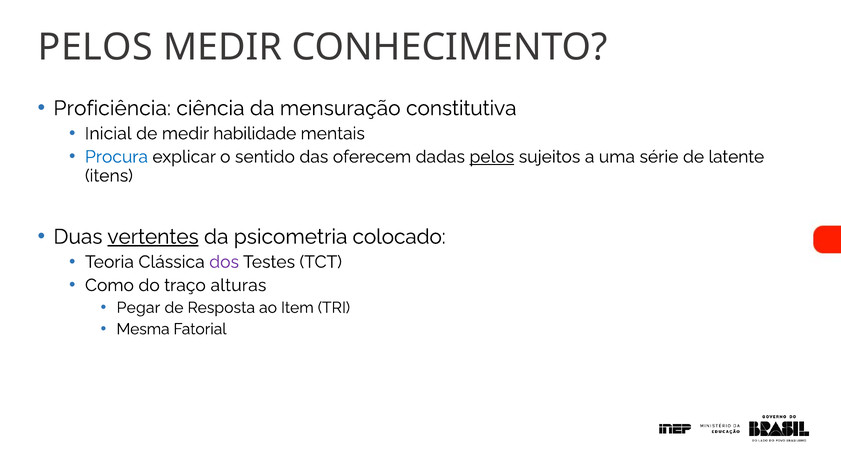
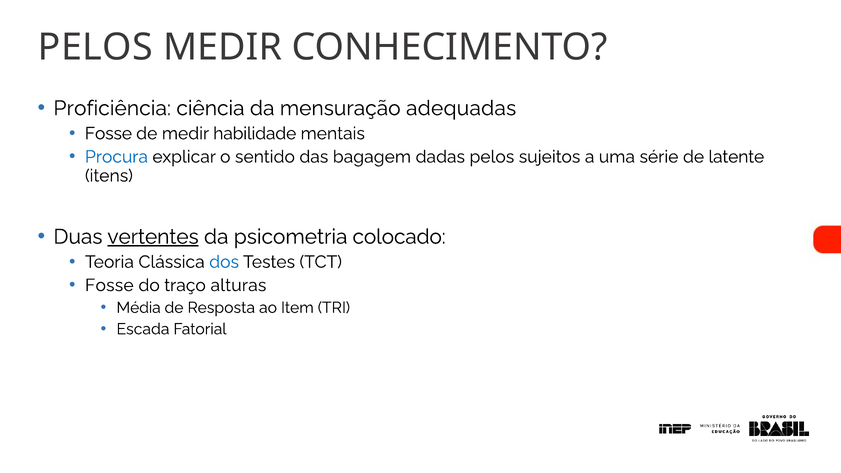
constitutiva: constitutiva -> adequadas (461, 108)
Inicial: Inicial -> Fosse (108, 133)
oferecem: oferecem -> bagagem (372, 157)
pelos underline: present -> none (492, 157)
dos colour: purple -> blue (224, 262)
Como: Como -> Fosse (109, 285)
Pegar: Pegar -> Média (139, 308)
Mesma: Mesma -> Escada (143, 329)
